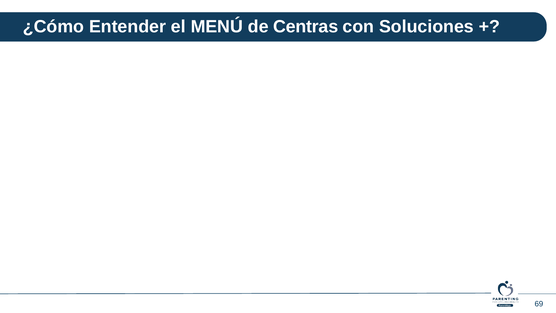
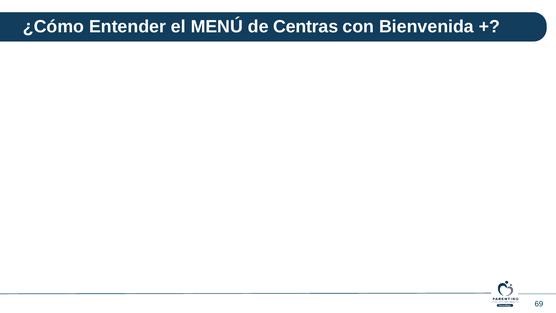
Soluciones: Soluciones -> Bienvenida (426, 27)
